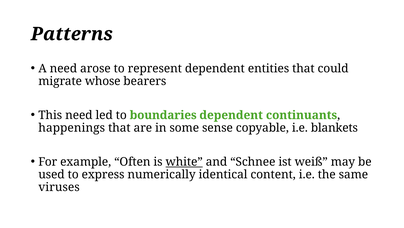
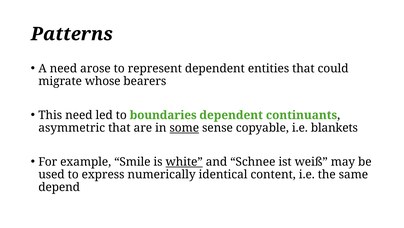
happenings: happenings -> asymmetric (72, 128)
some underline: none -> present (184, 128)
Often: Often -> Smile (132, 161)
viruses: viruses -> depend (59, 187)
